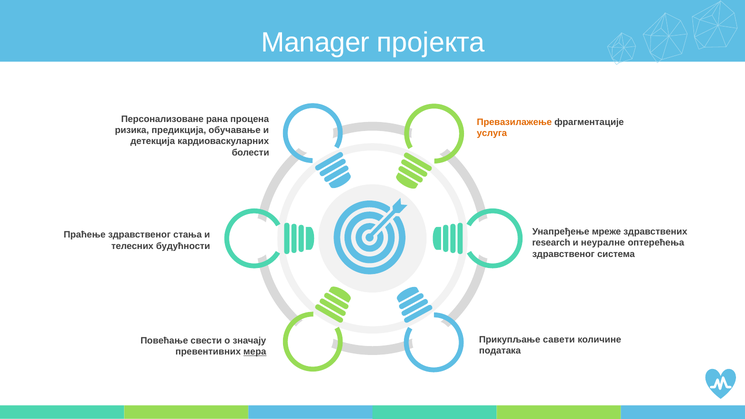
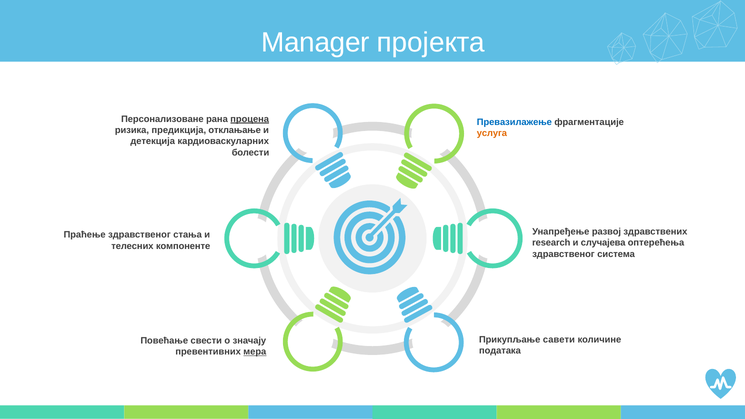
процена underline: none -> present (250, 119)
Превазилажење colour: orange -> blue (514, 122)
обучавање: обучавање -> отклањање (235, 130)
мреже: мреже -> развој (606, 232)
неуралне: неуралне -> случајева (603, 243)
будућности: будућности -> компоненте (183, 246)
